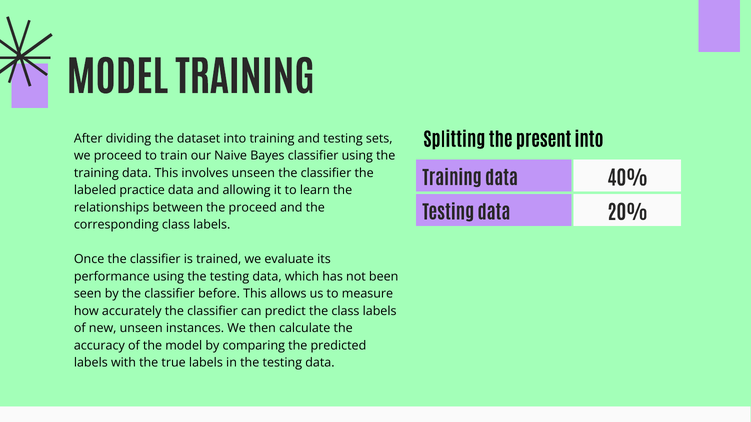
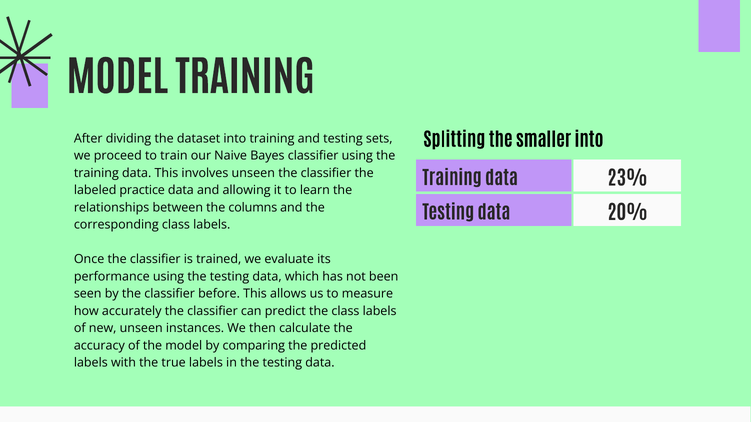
present: present -> smaller (544, 141)
40%: 40% -> 23% (627, 179)
the proceed: proceed -> columns (253, 208)
